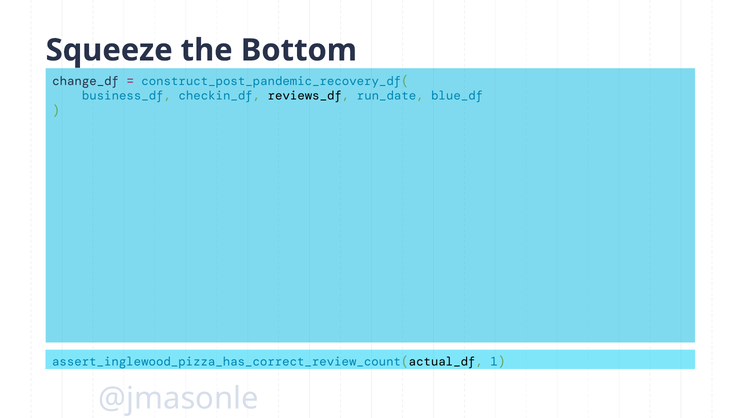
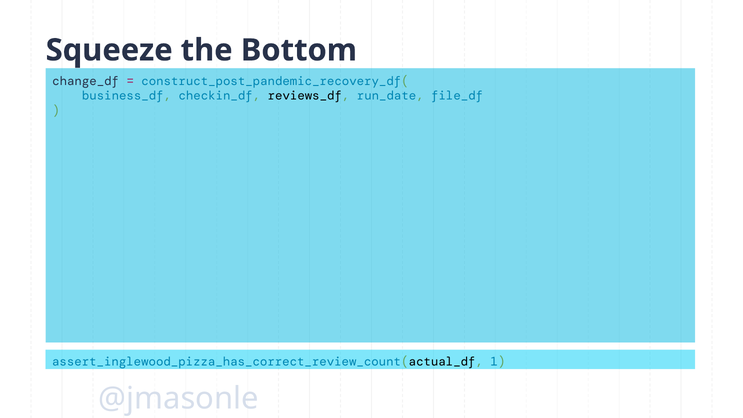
blue_df: blue_df -> file_df (457, 96)
